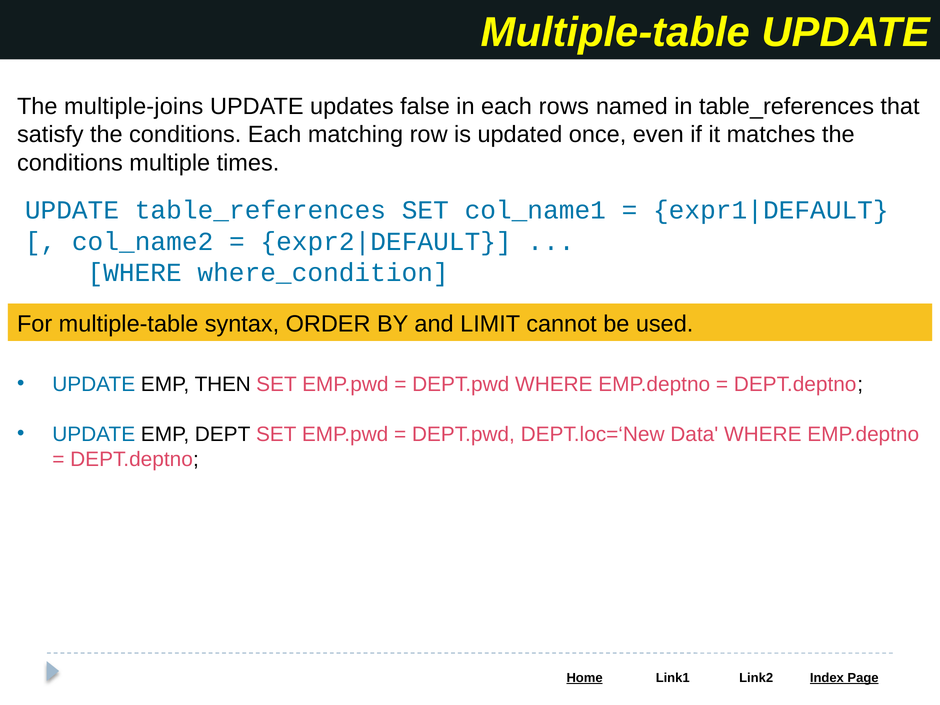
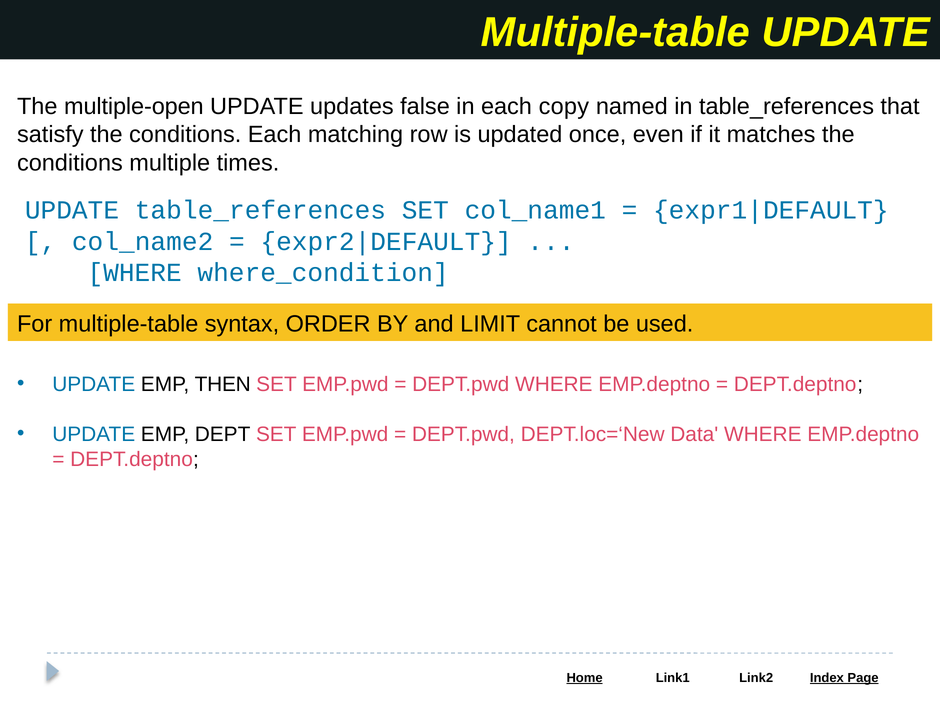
multiple-joins: multiple-joins -> multiple-open (134, 106)
rows: rows -> copy (564, 106)
